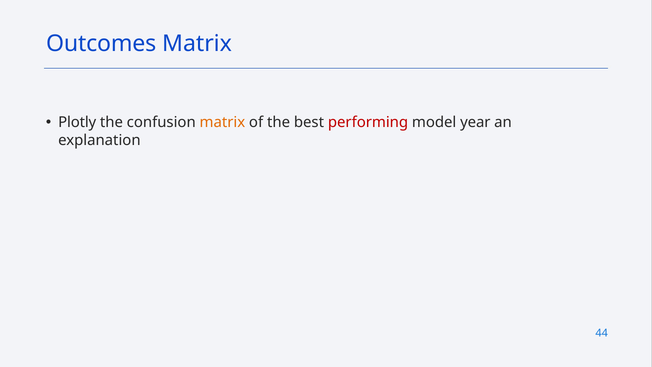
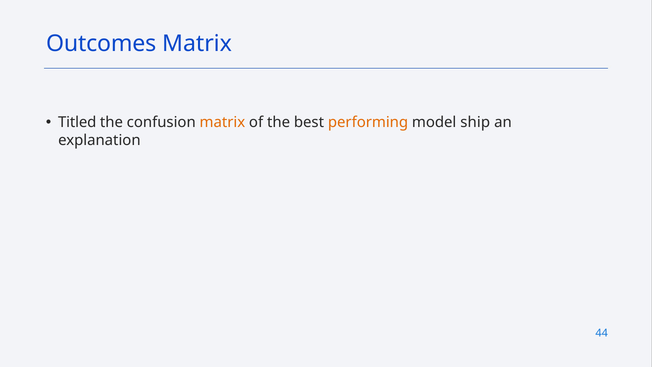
Plotly: Plotly -> Titled (77, 122)
performing colour: red -> orange (368, 122)
year: year -> ship (475, 122)
